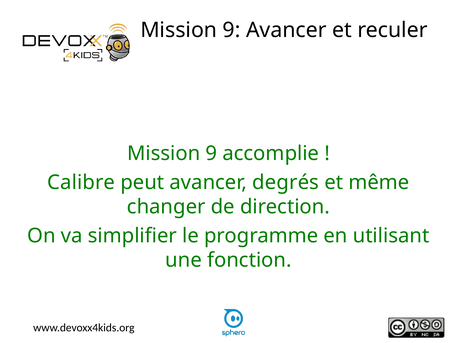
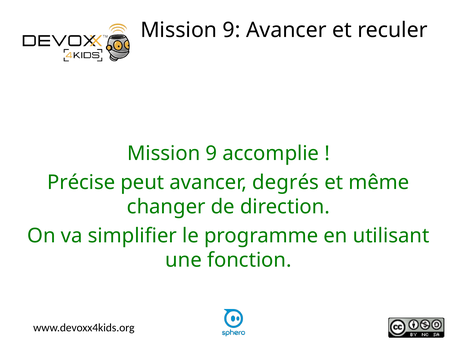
Calibre: Calibre -> Précise (81, 182)
